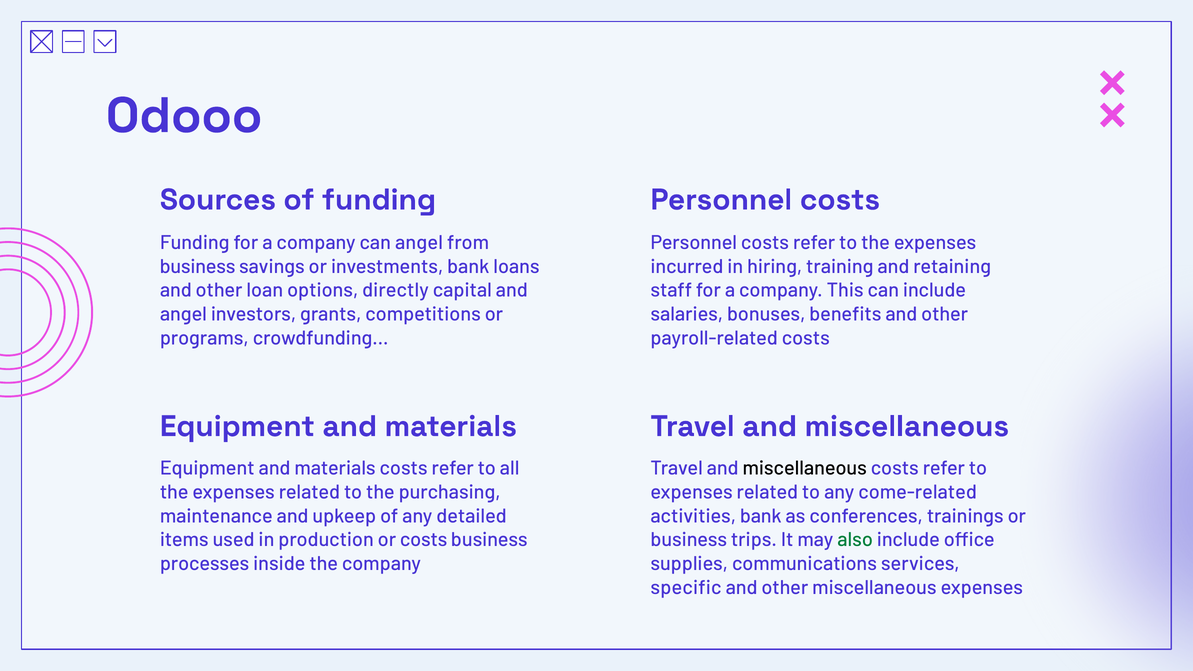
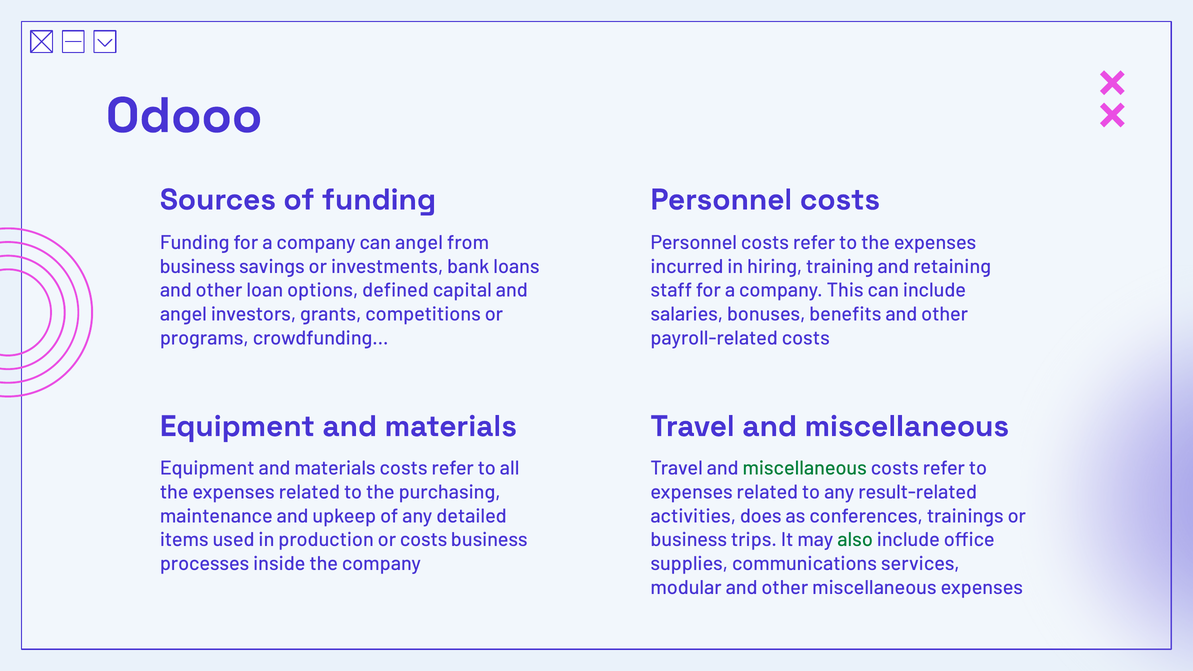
directly: directly -> defined (395, 290)
miscellaneous colour: black -> green (805, 468)
come-related: come-related -> result-related (918, 492)
activities bank: bank -> does (761, 516)
specific: specific -> modular (686, 588)
